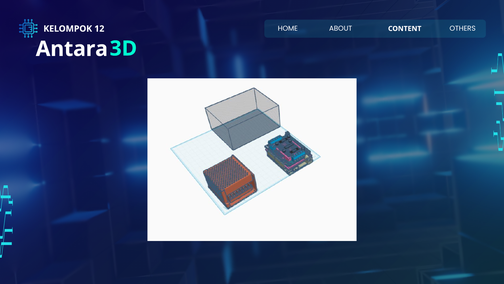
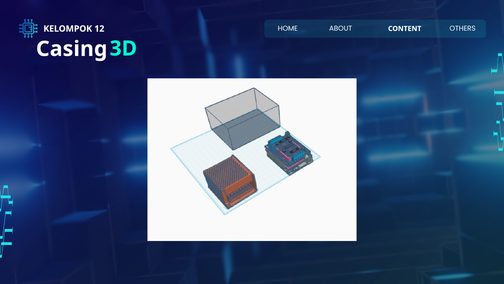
Antara: Antara -> Casing (72, 49)
